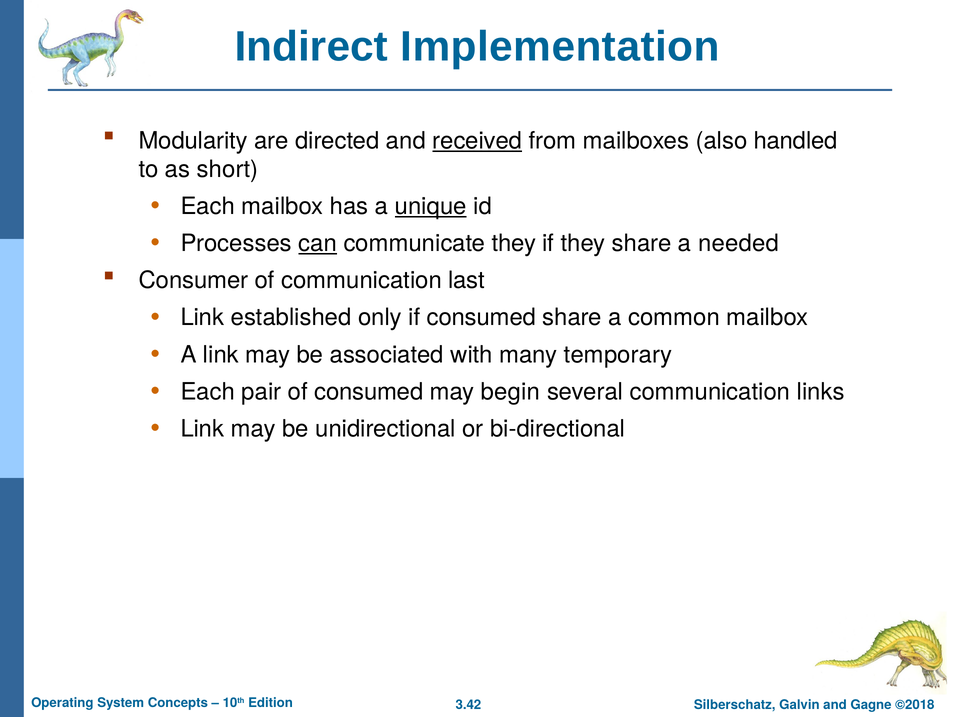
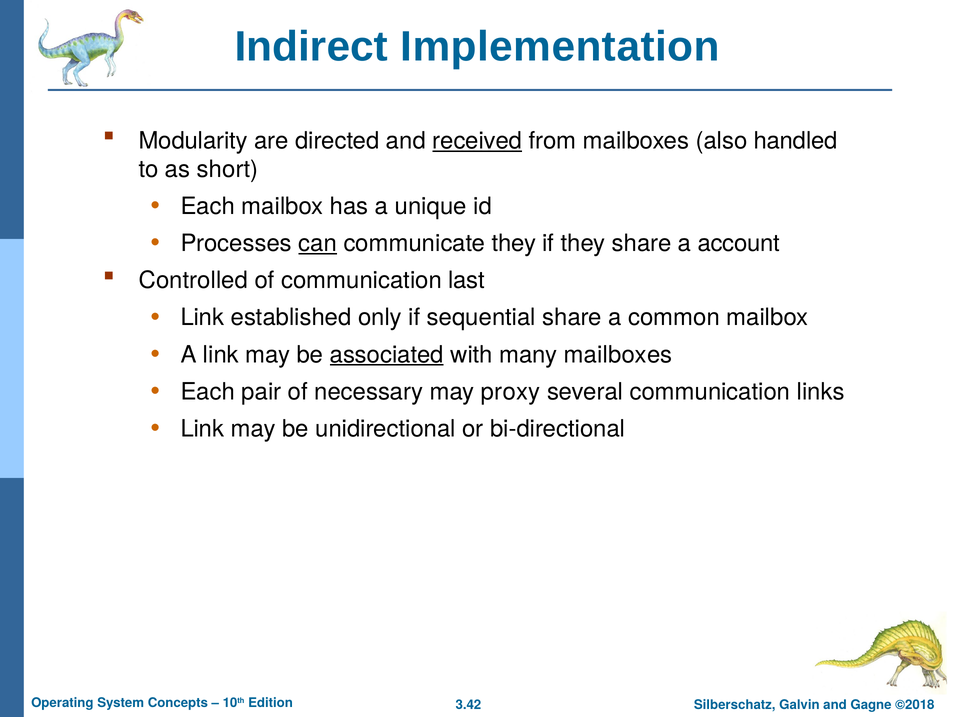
unique underline: present -> none (431, 206)
needed: needed -> account (739, 244)
Consumer: Consumer -> Controlled (193, 281)
if consumed: consumed -> sequential (481, 318)
associated underline: none -> present (387, 355)
many temporary: temporary -> mailboxes (618, 355)
of consumed: consumed -> necessary (369, 392)
begin: begin -> proxy (511, 392)
